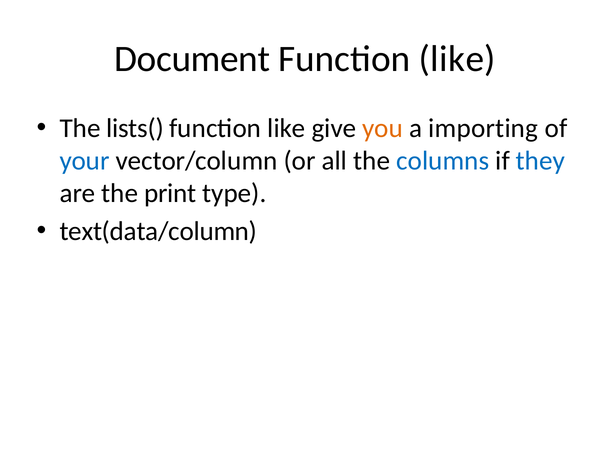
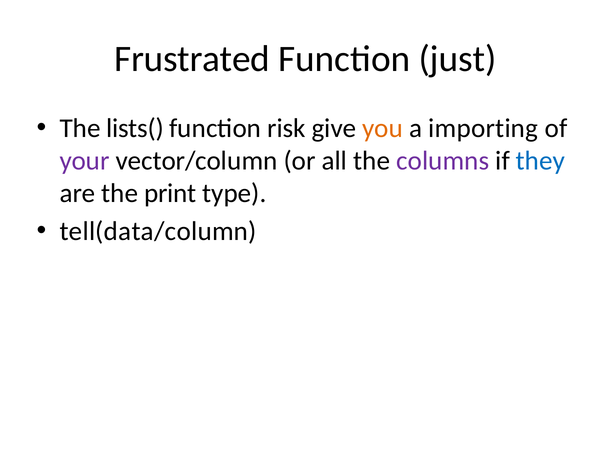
Document: Document -> Frustrated (192, 59)
like: like -> just (458, 59)
like: like -> risk (286, 128)
your colour: blue -> purple (85, 161)
columns colour: blue -> purple (443, 161)
text(data/column: text(data/column -> tell(data/column (158, 231)
